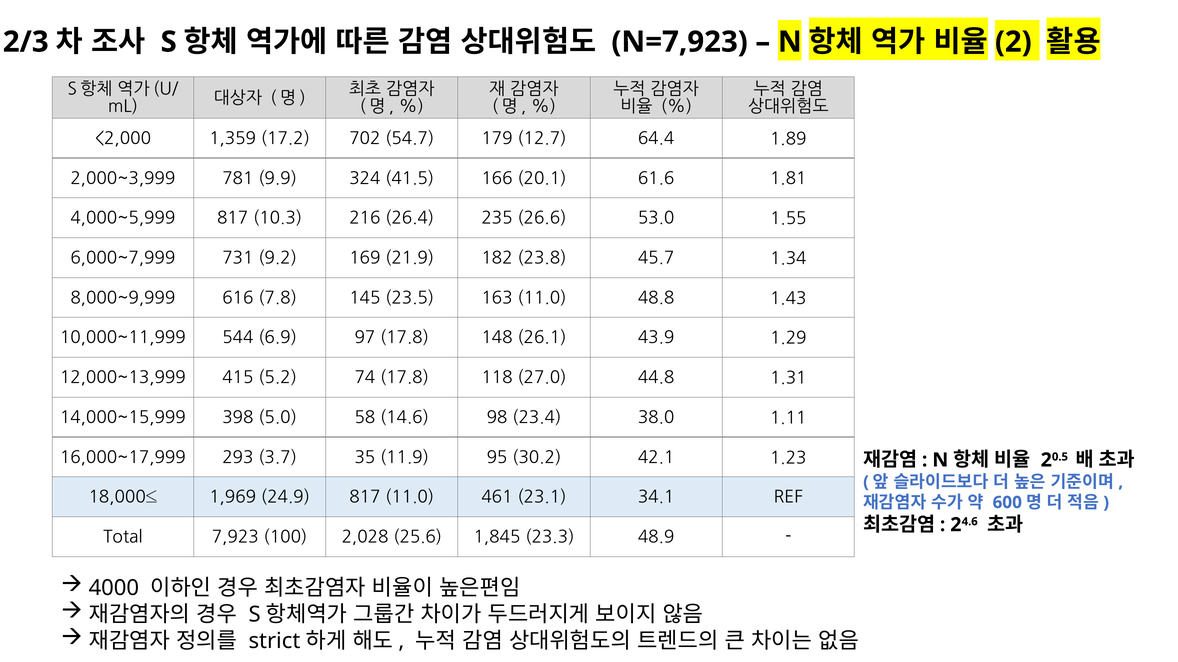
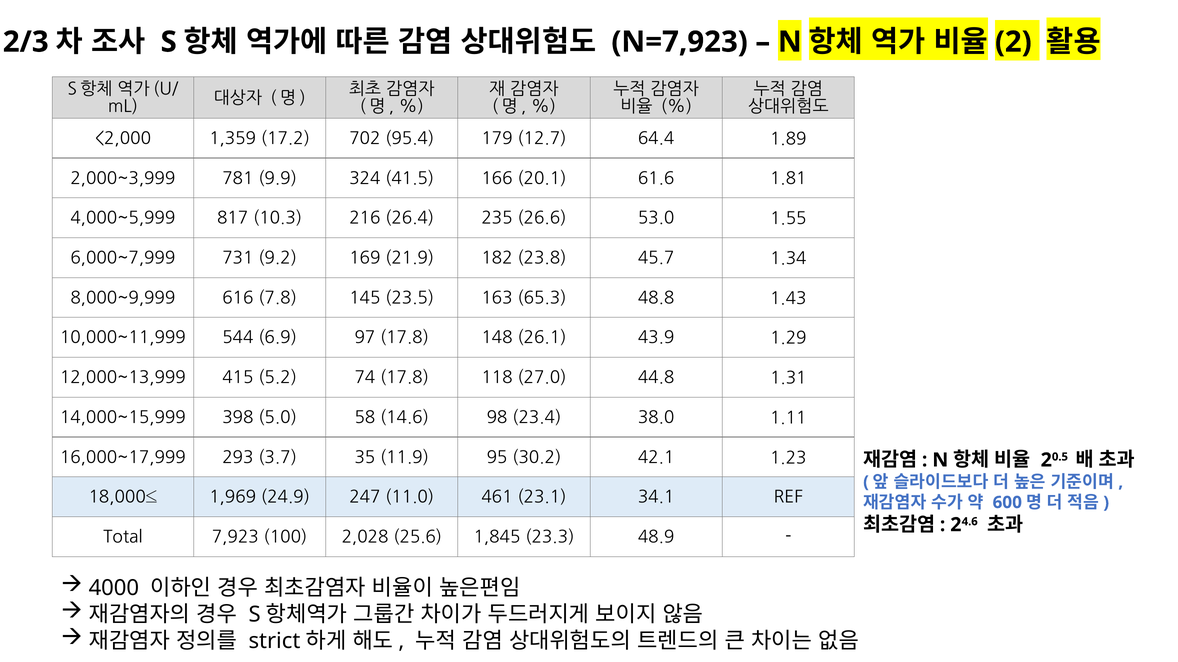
54.7: 54.7 -> 95.4 (410, 139)
163 11.0: 11.0 -> 65.3 (542, 298)
24.9 817: 817 -> 247 (365, 498)
